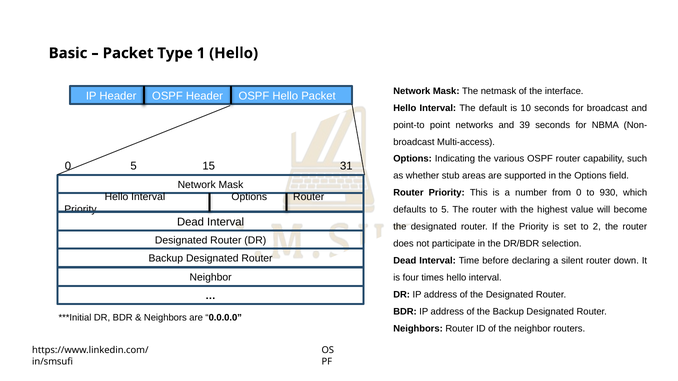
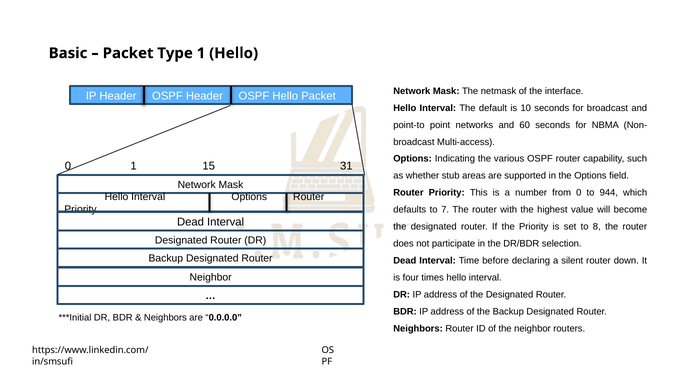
39: 39 -> 60 (525, 125)
0 5: 5 -> 1 (134, 166)
930: 930 -> 944 (609, 193)
to 5: 5 -> 7 (445, 210)
2: 2 -> 8 (597, 227)
